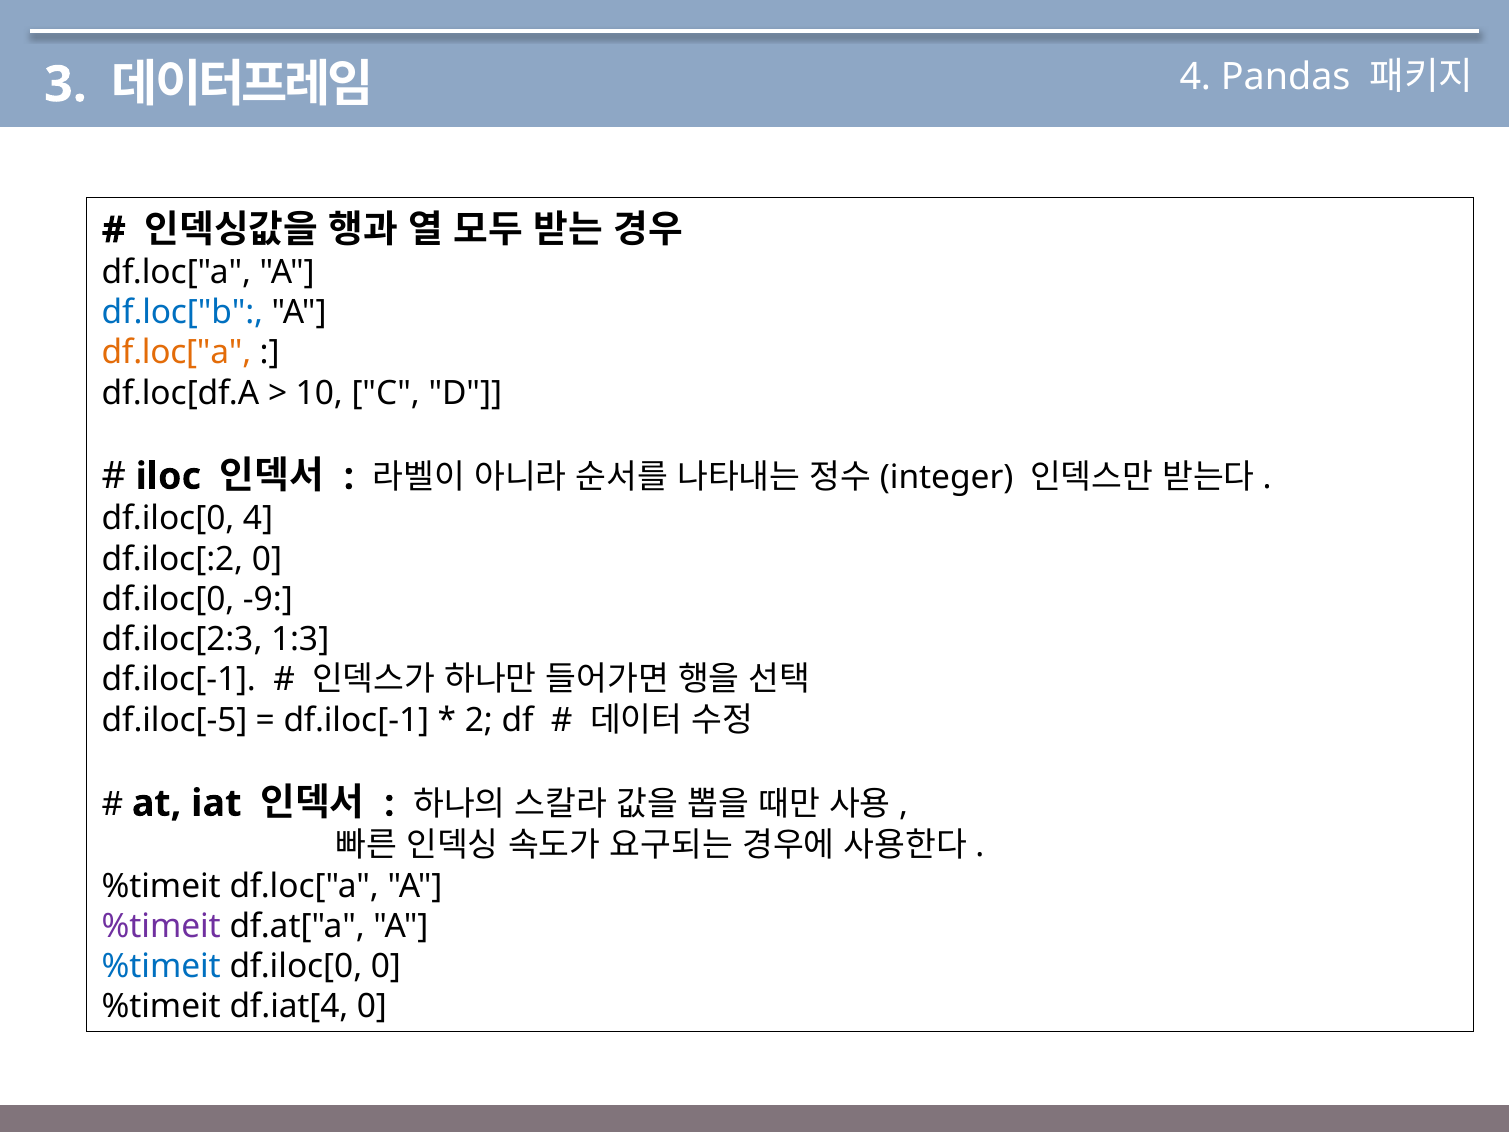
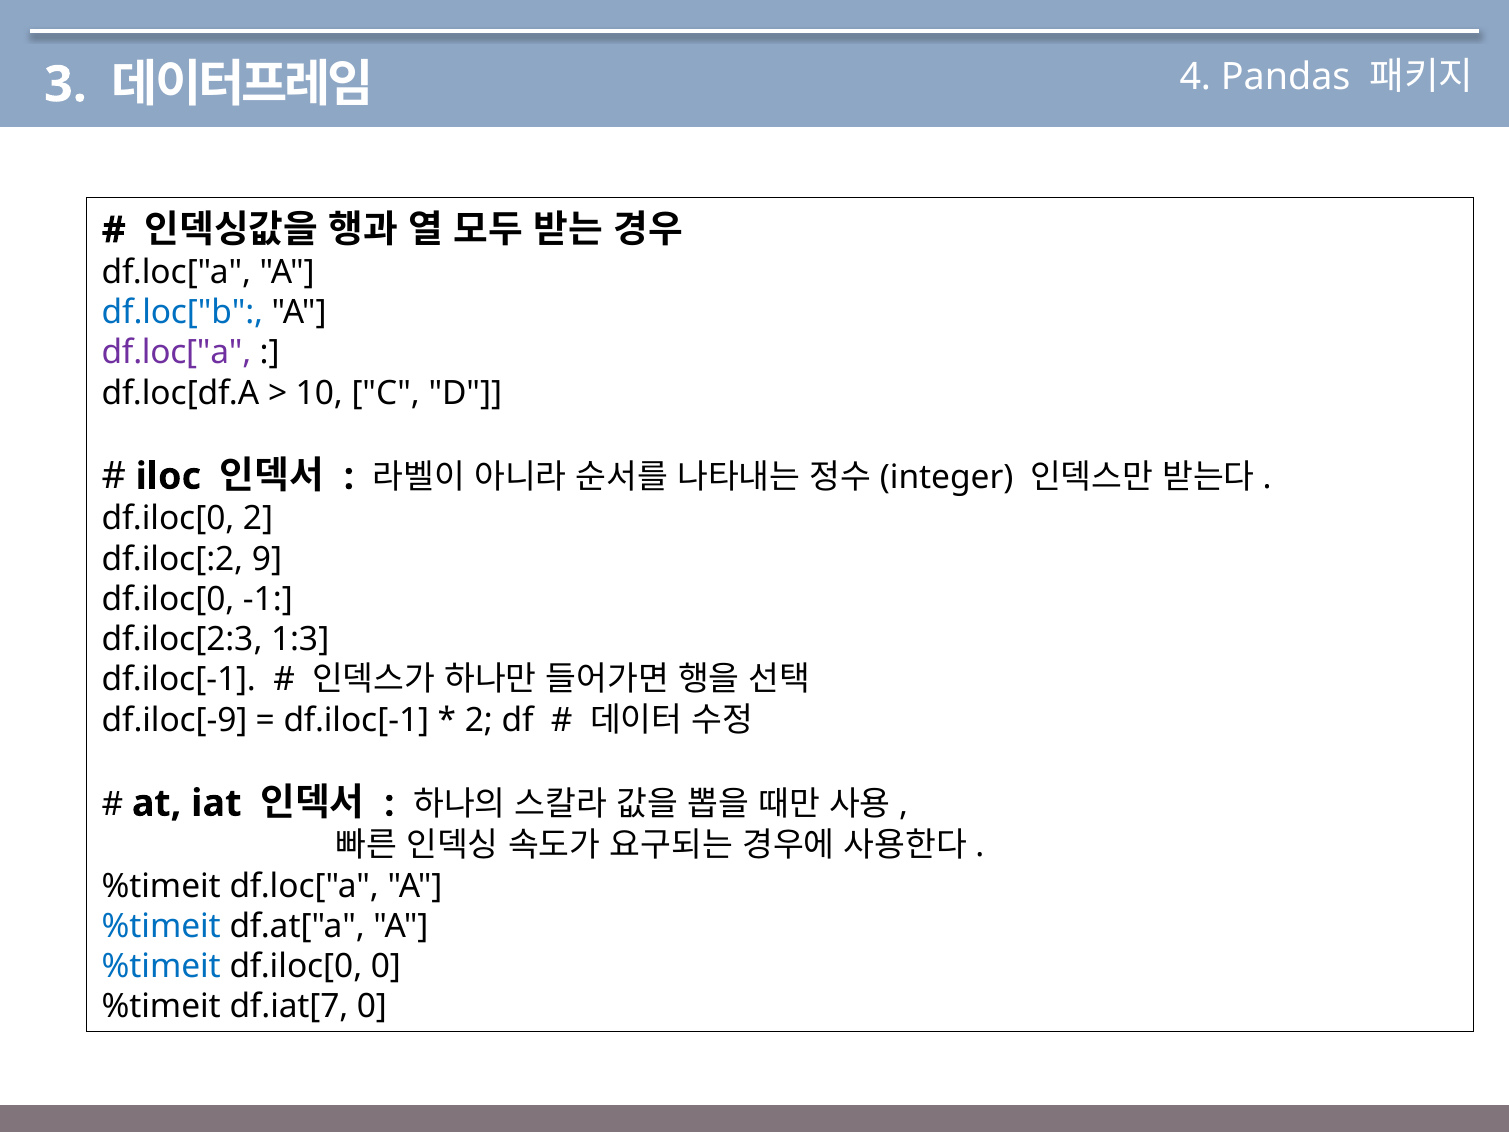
df.loc["a colour: orange -> purple (176, 353)
df.iloc[0 4: 4 -> 2 (258, 519)
df.iloc[:2 0: 0 -> 9 (267, 559)
-9: -9 -> -1 (268, 599)
df.iloc[-5: df.iloc[-5 -> df.iloc[-9 (174, 720)
%timeit colour: purple -> blue (161, 926)
df.iat[4: df.iat[4 -> df.iat[7 (289, 1006)
